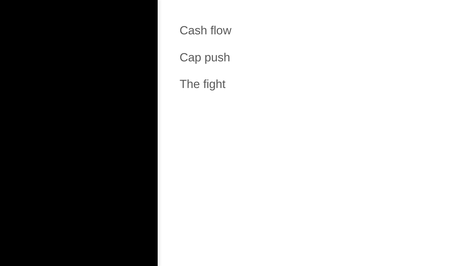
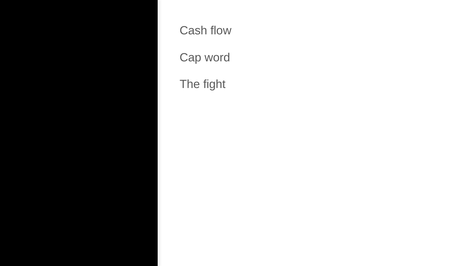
push: push -> word (217, 58)
